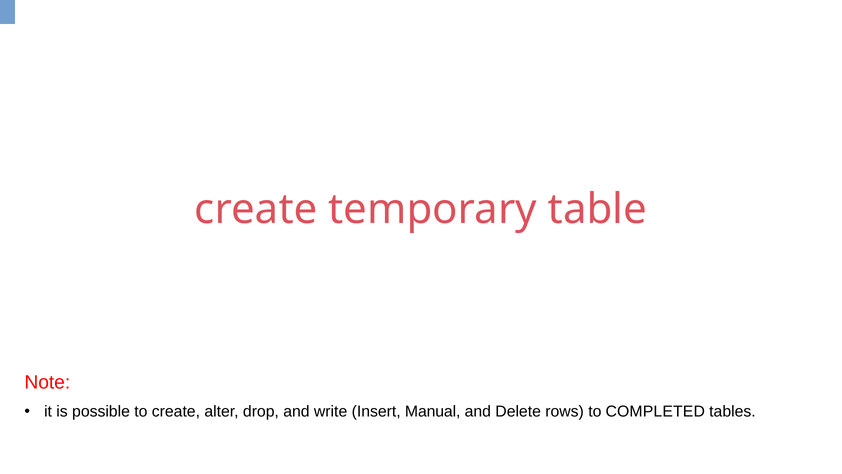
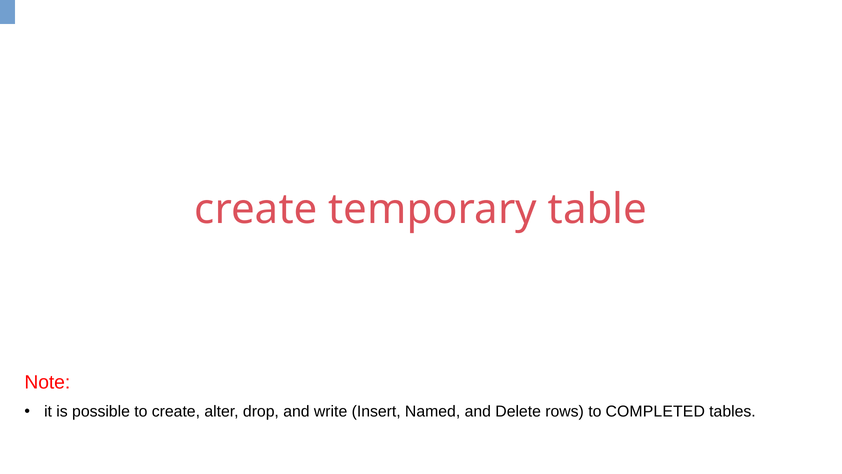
Manual: Manual -> Named (433, 411)
